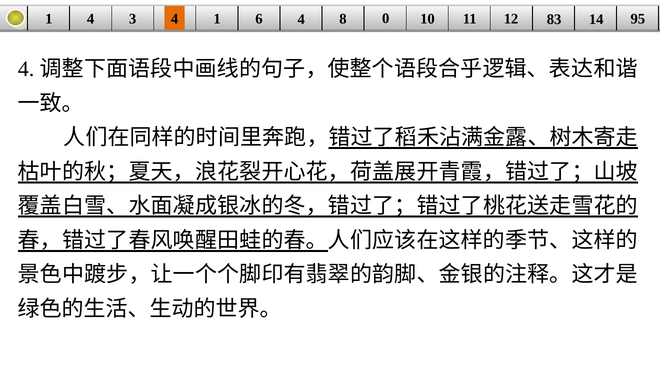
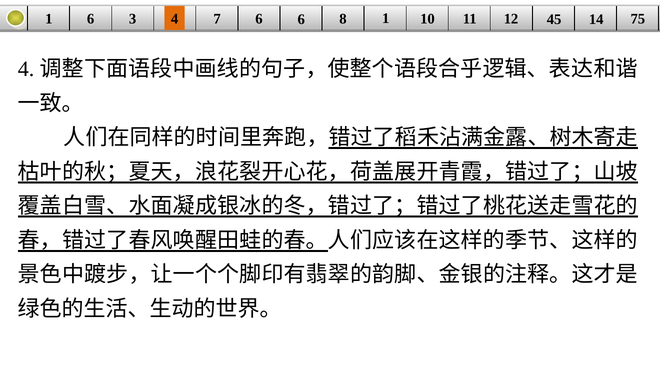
1 4: 4 -> 6 (91, 19)
4 1: 1 -> 7 (217, 19)
6 4: 4 -> 6 (301, 19)
8 0: 0 -> 1 (386, 19)
83: 83 -> 45 (554, 19)
95: 95 -> 75 (638, 19)
